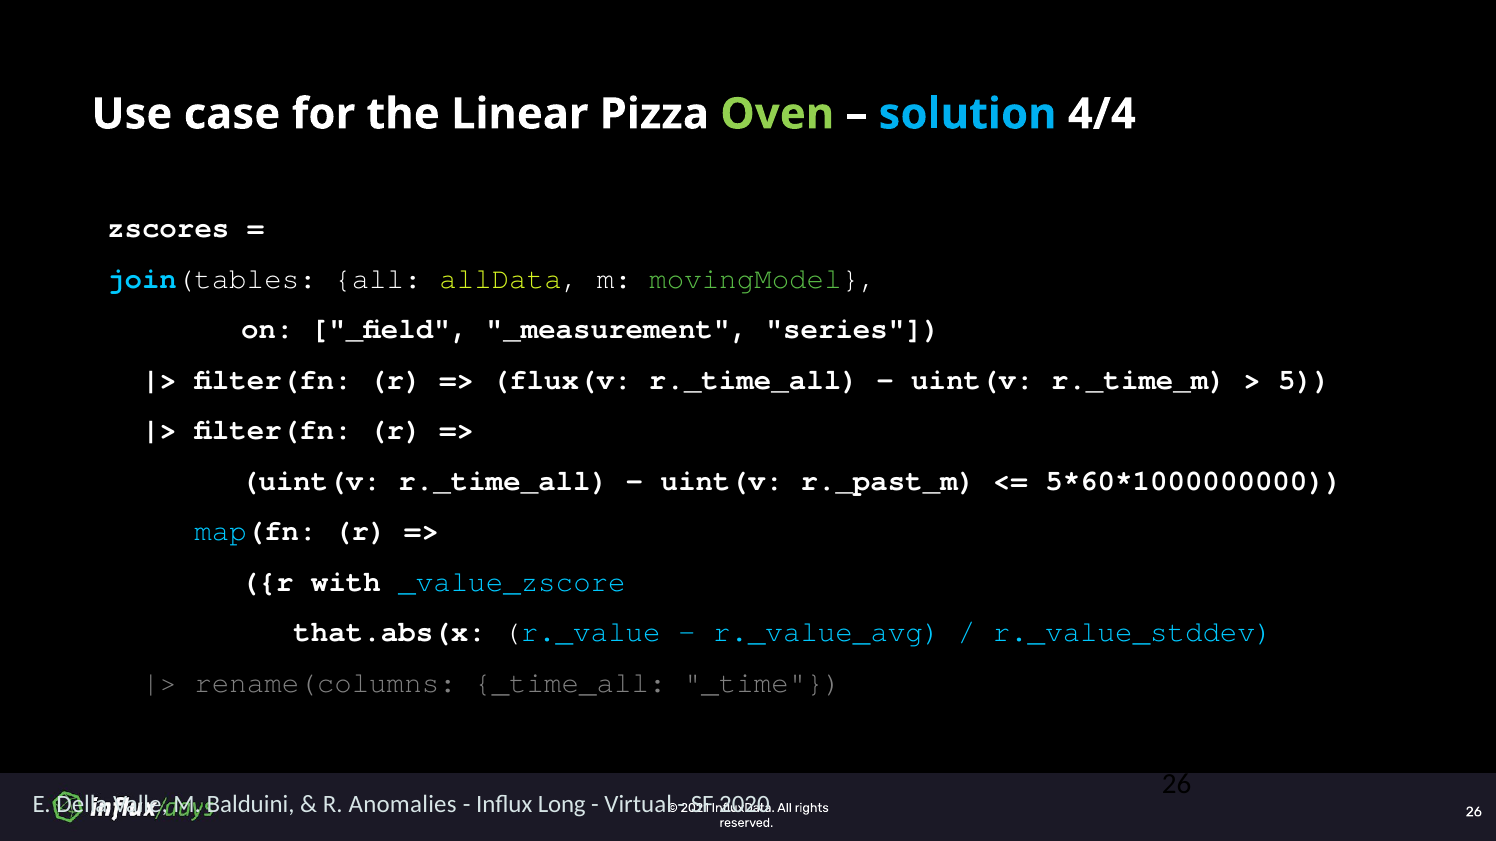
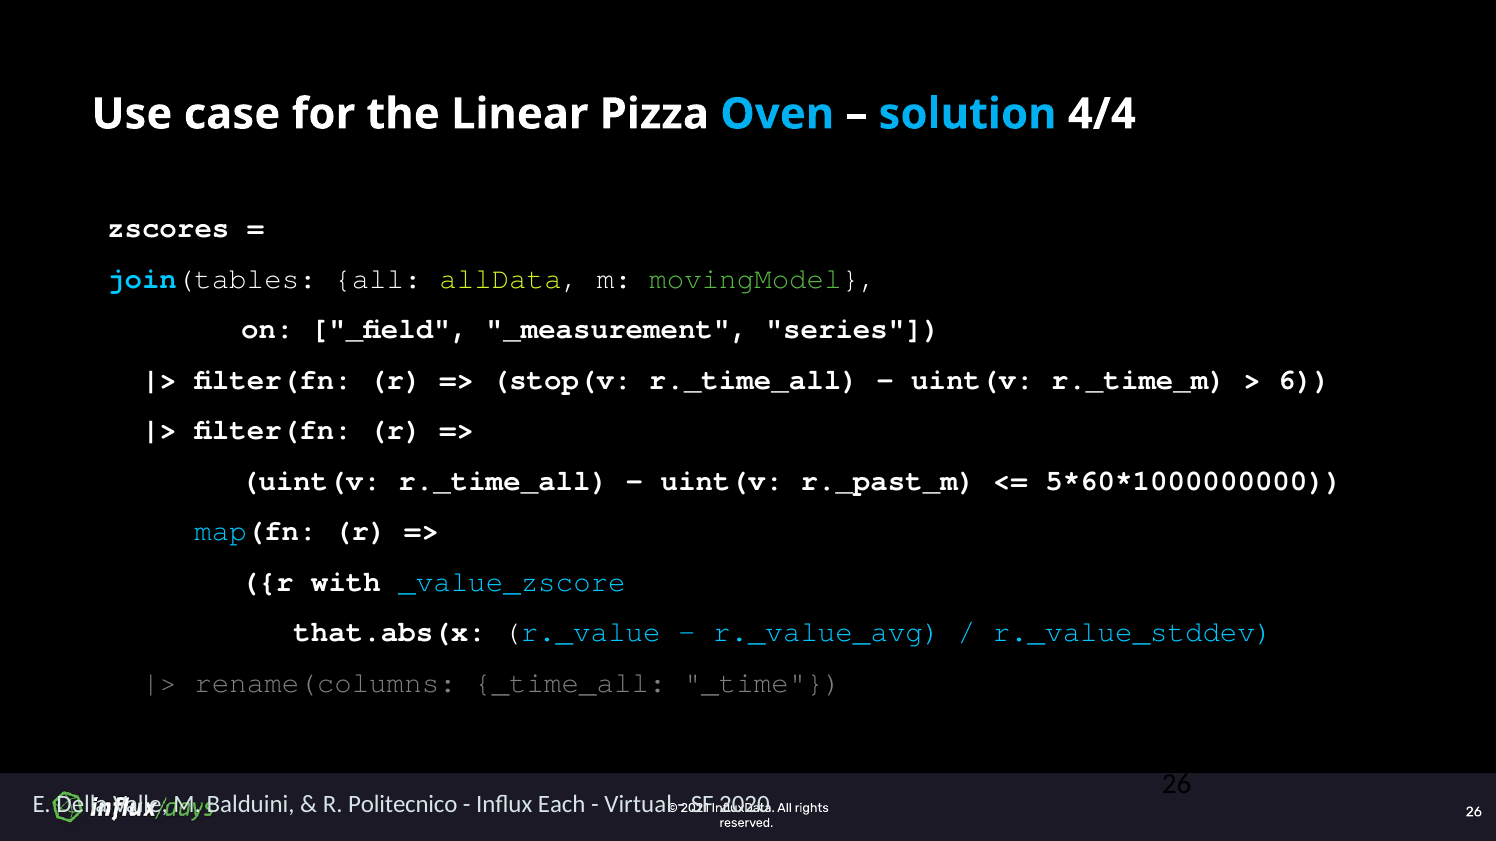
Oven colour: light green -> light blue (777, 114)
flux(v: flux(v -> stop(v (562, 380)
5: 5 -> 6 (1304, 380)
Anomalies: Anomalies -> Politecnico (403, 805)
Long: Long -> Each (562, 805)
